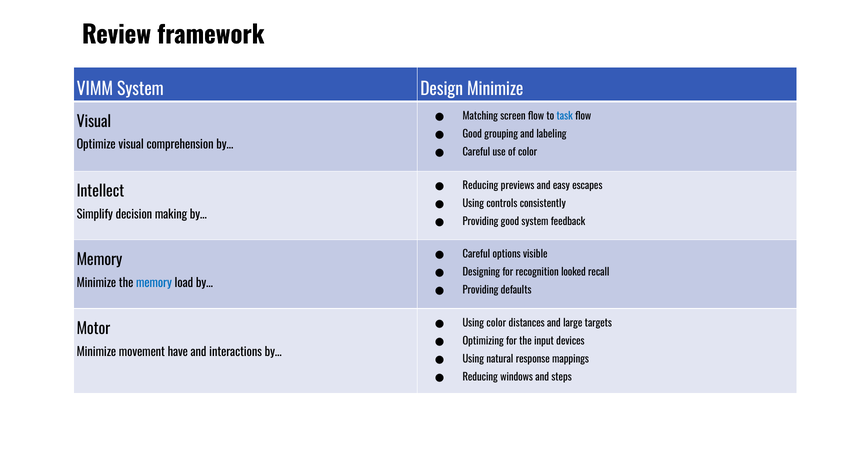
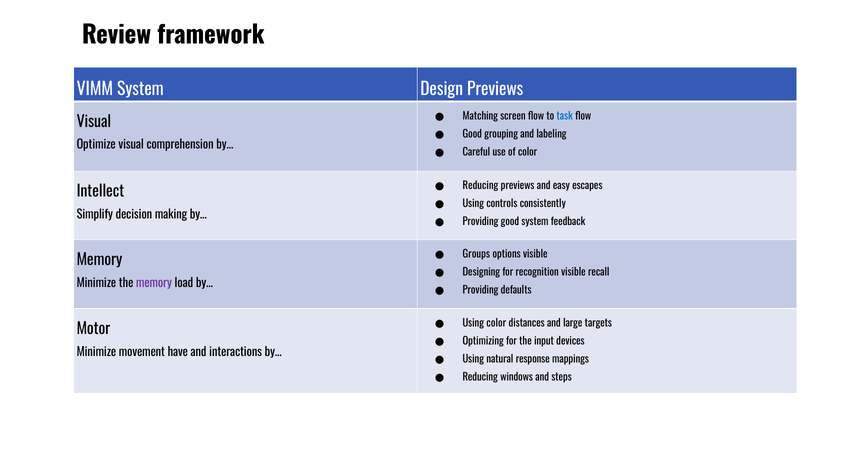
Design Minimize: Minimize -> Previews (495, 89)
Careful: Careful -> Groups (476, 254)
recognition looked: looked -> visible (573, 272)
memory colour: blue -> purple (154, 283)
